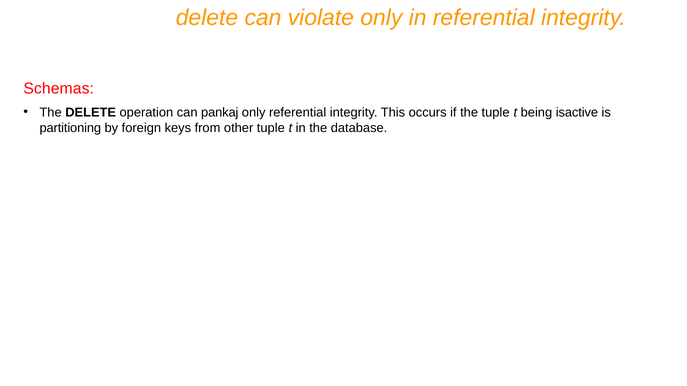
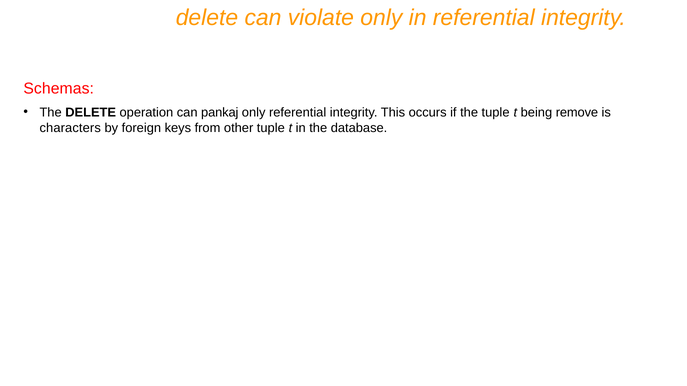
isactive: isactive -> remove (577, 112)
partitioning: partitioning -> characters (70, 128)
